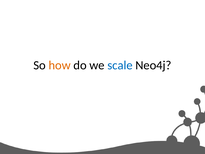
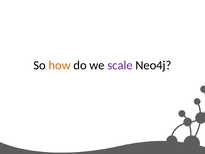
scale colour: blue -> purple (120, 65)
